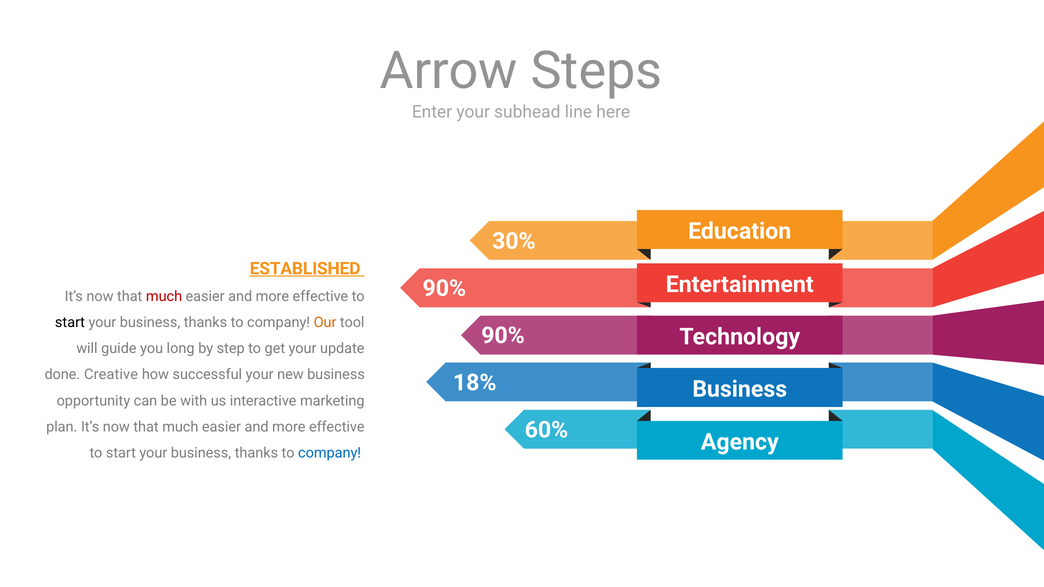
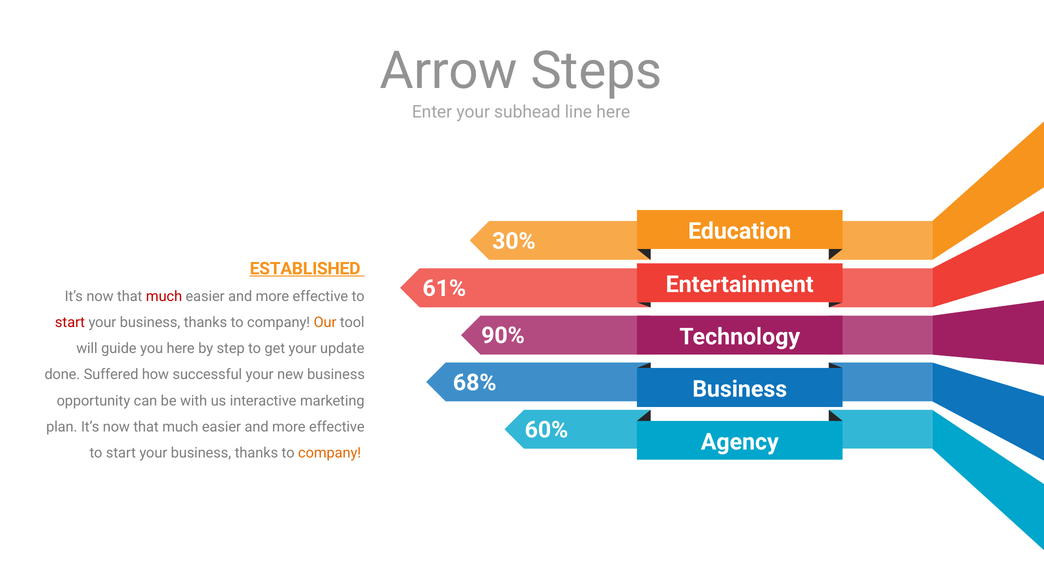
90%: 90% -> 61% (444, 288)
start colour: black -> red (70, 323)
you long: long -> here (181, 349)
Creative: Creative -> Suffered (111, 375)
18%: 18% -> 68% (475, 383)
company colour: blue -> orange (330, 453)
